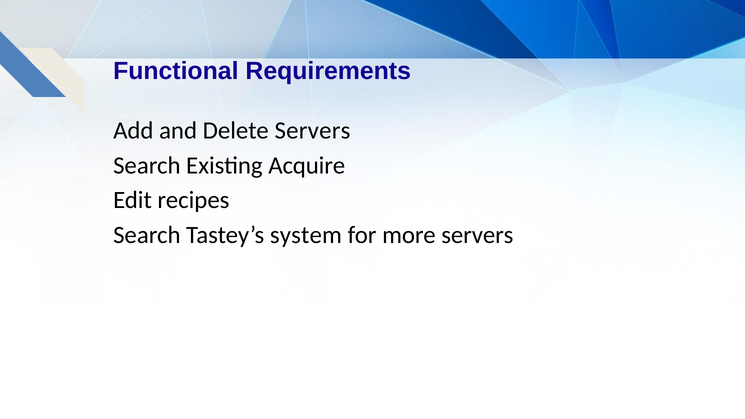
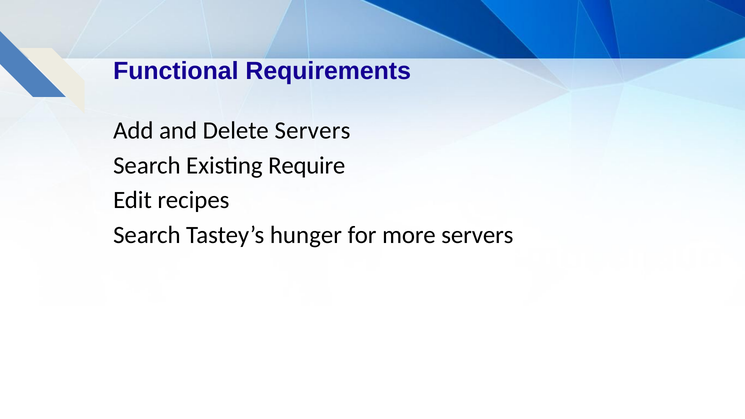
Acquire: Acquire -> Require (307, 165)
system: system -> hunger (306, 235)
